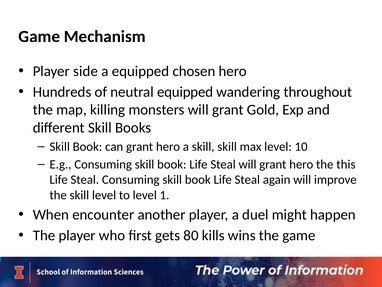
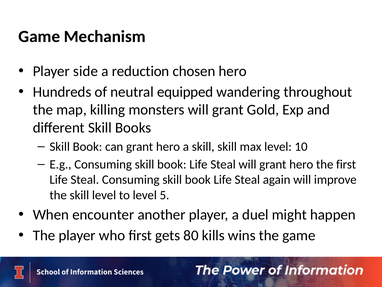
a equipped: equipped -> reduction (141, 71)
the this: this -> first (346, 164)
1: 1 -> 5 (164, 195)
